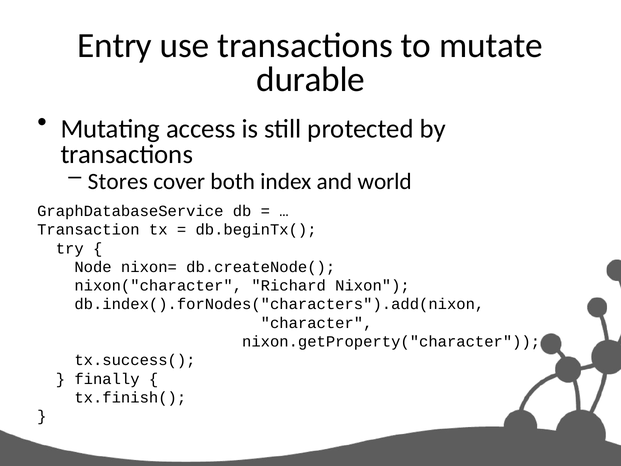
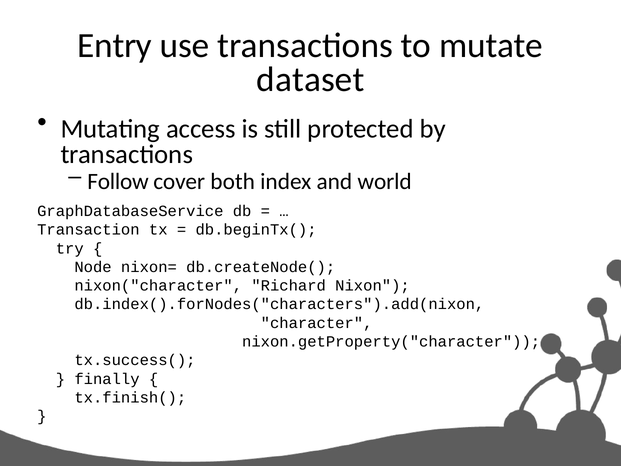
durable: durable -> dataset (310, 80)
Stores: Stores -> Follow (118, 182)
